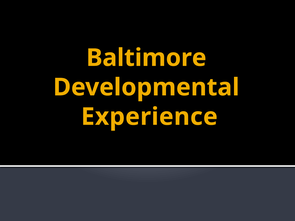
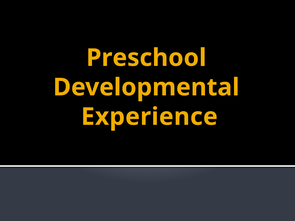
Baltimore: Baltimore -> Preschool (146, 58)
